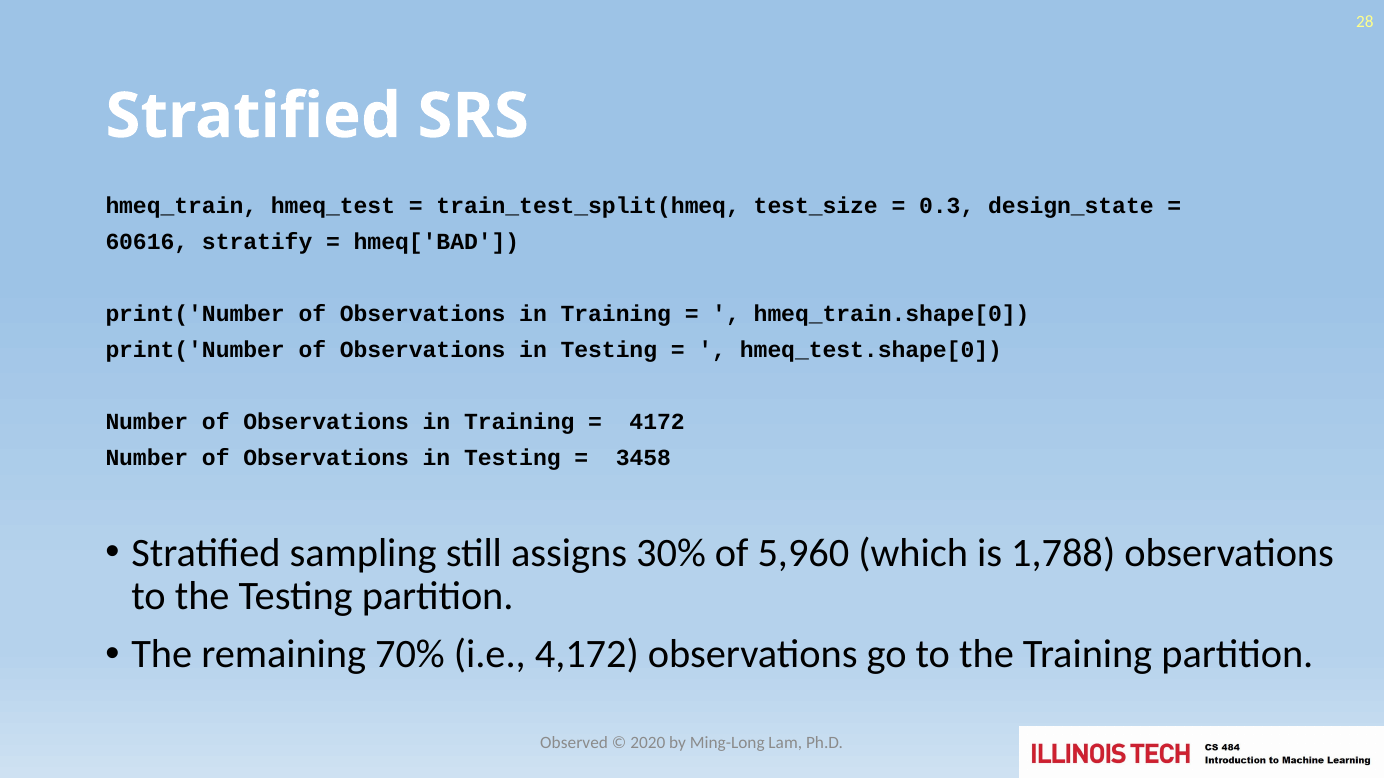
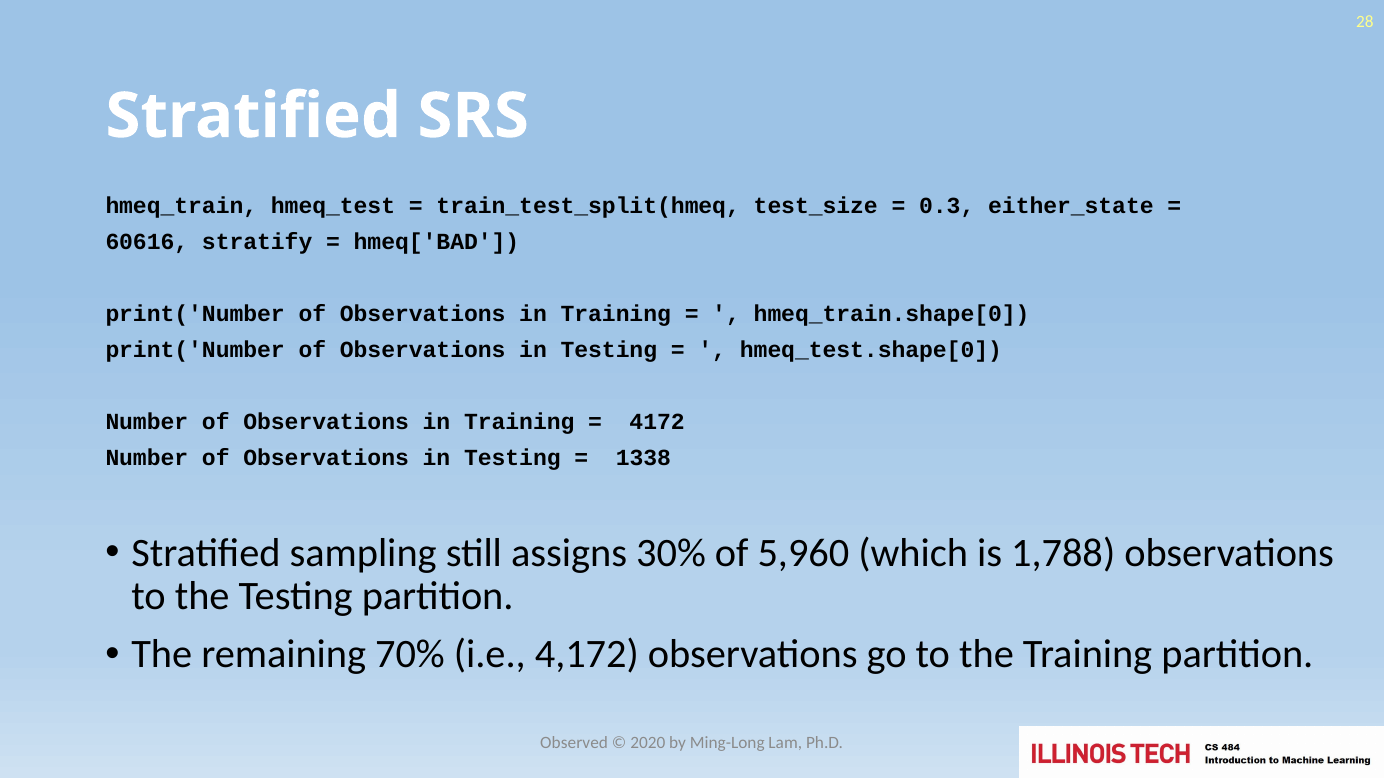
design_state: design_state -> either_state (1071, 206)
3458: 3458 -> 1338 (643, 458)
